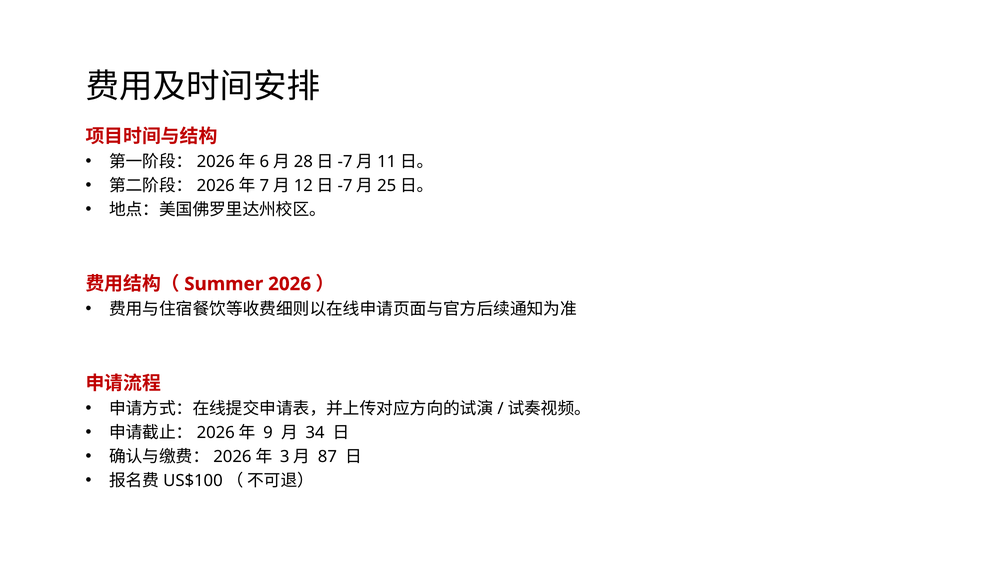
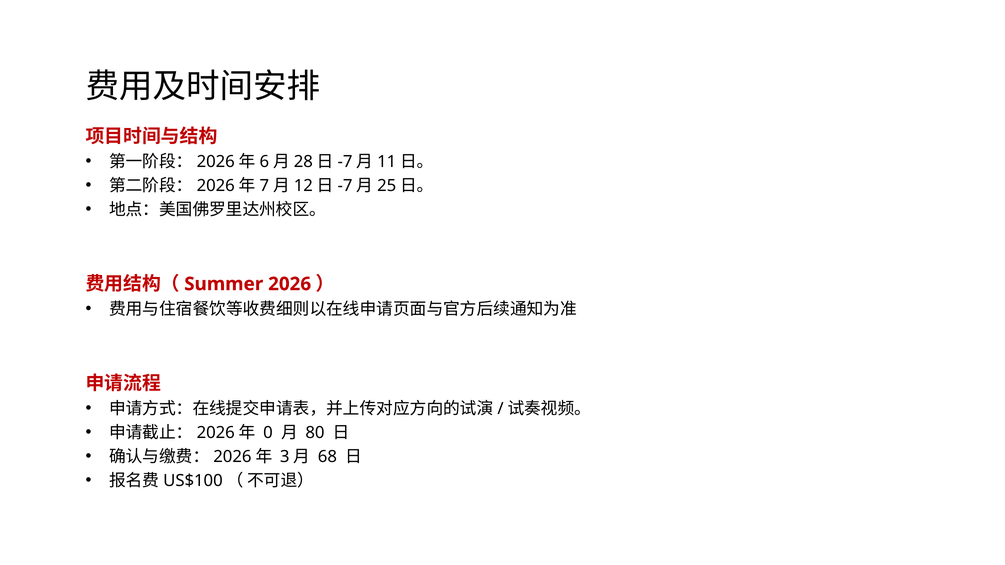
9: 9 -> 0 (268, 433)
34: 34 -> 80 (315, 433)
87: 87 -> 68 (327, 457)
